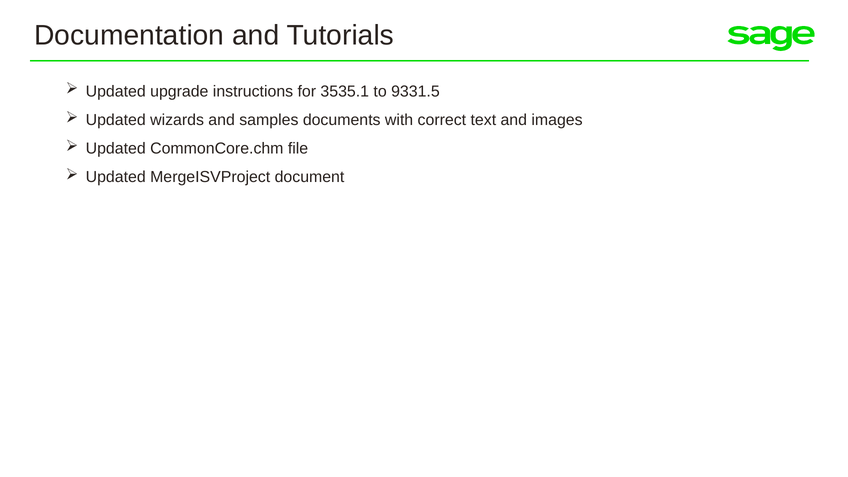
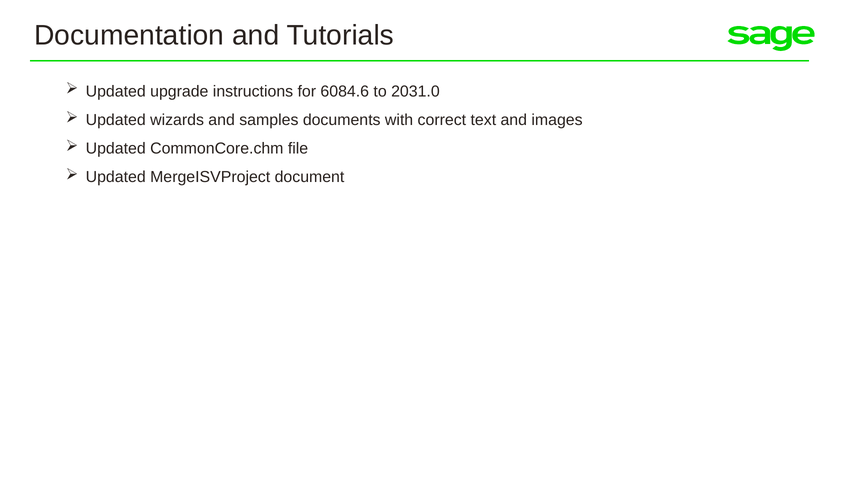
3535.1: 3535.1 -> 6084.6 (345, 91)
9331.5: 9331.5 -> 2031.0 (415, 91)
